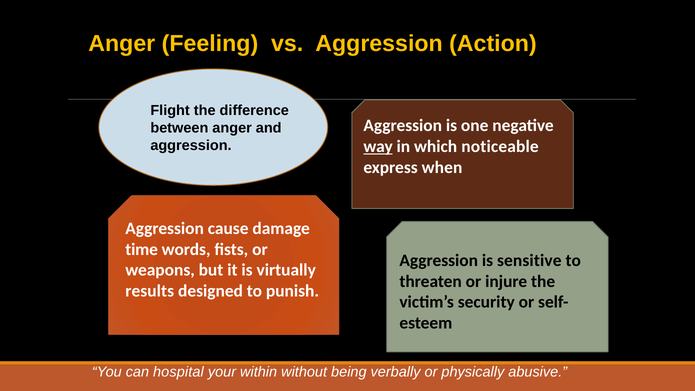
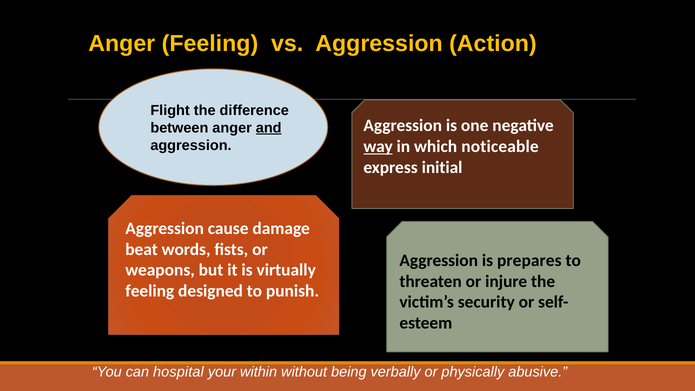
and underline: none -> present (269, 128)
when: when -> initial (442, 167)
time: time -> beat (142, 249)
sensitive: sensitive -> prepares (529, 260)
results: results -> feeling (150, 291)
